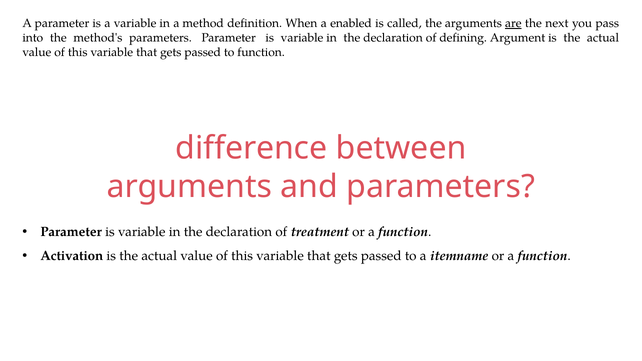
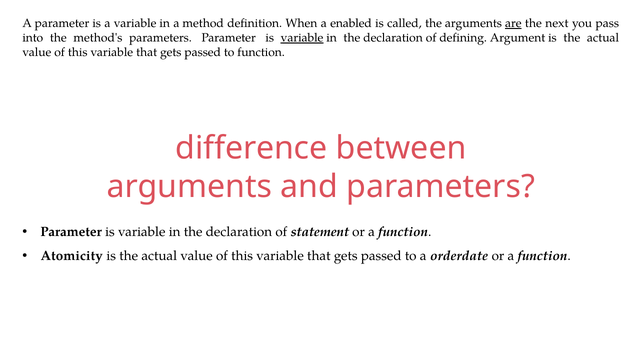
variable underline: none -> present (302, 38)
treatment: treatment -> statement (320, 232)
Activation: Activation -> Atomicity (72, 256)
itemname: itemname -> orderdate (459, 256)
